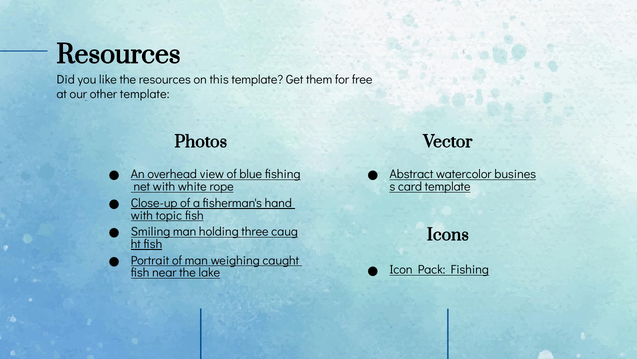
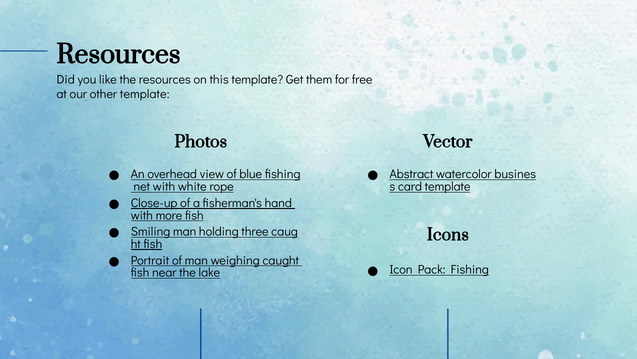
topic: topic -> more (169, 215)
